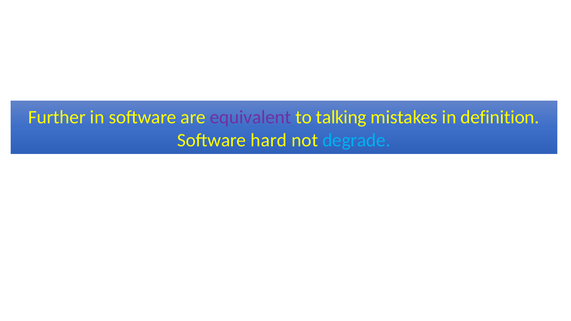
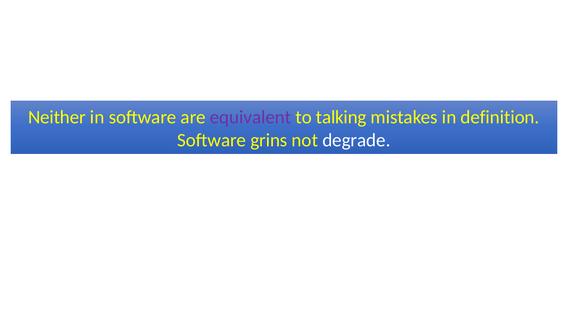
Further: Further -> Neither (57, 117)
hard: hard -> grins (269, 140)
degrade colour: light blue -> white (356, 140)
